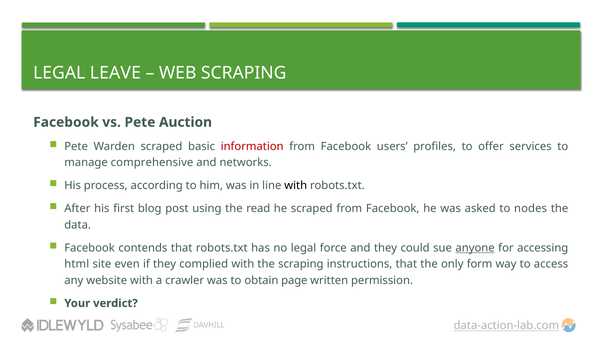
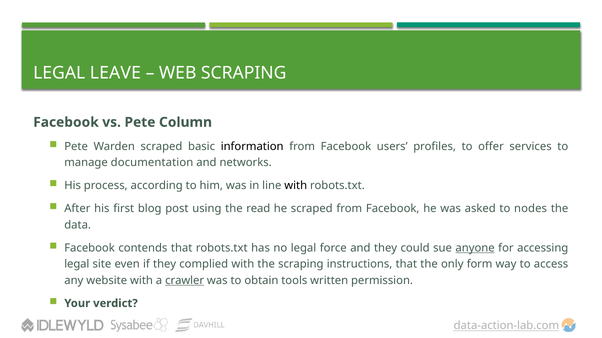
Auction: Auction -> Column (185, 122)
information colour: red -> black (252, 147)
comprehensive: comprehensive -> documentation (152, 163)
html: html -> legal (77, 265)
crawler underline: none -> present (185, 281)
page: page -> tools (294, 281)
